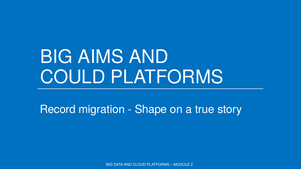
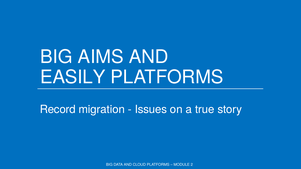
COULD: COULD -> EASILY (73, 77)
Shape: Shape -> Issues (151, 110)
